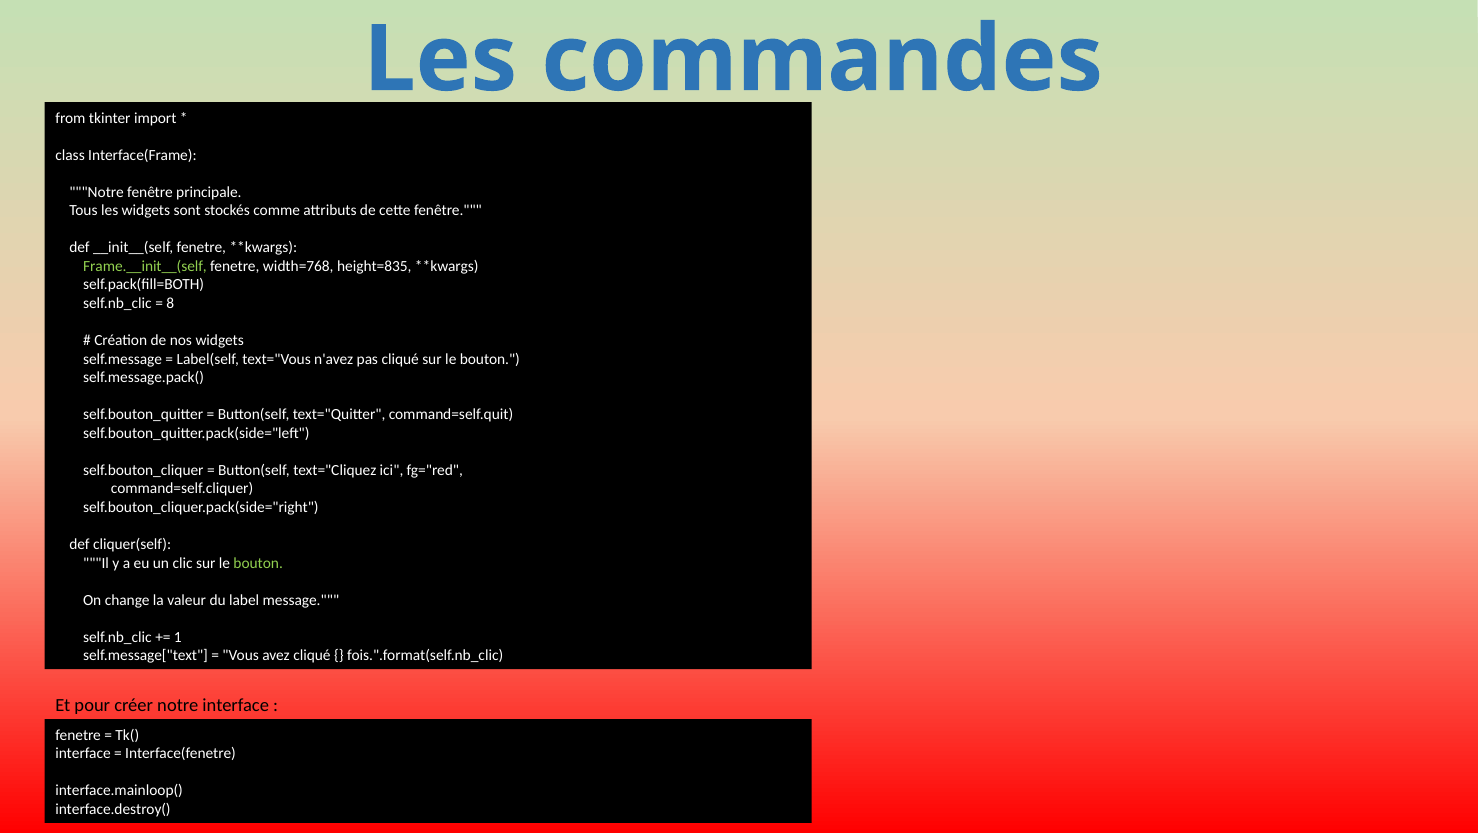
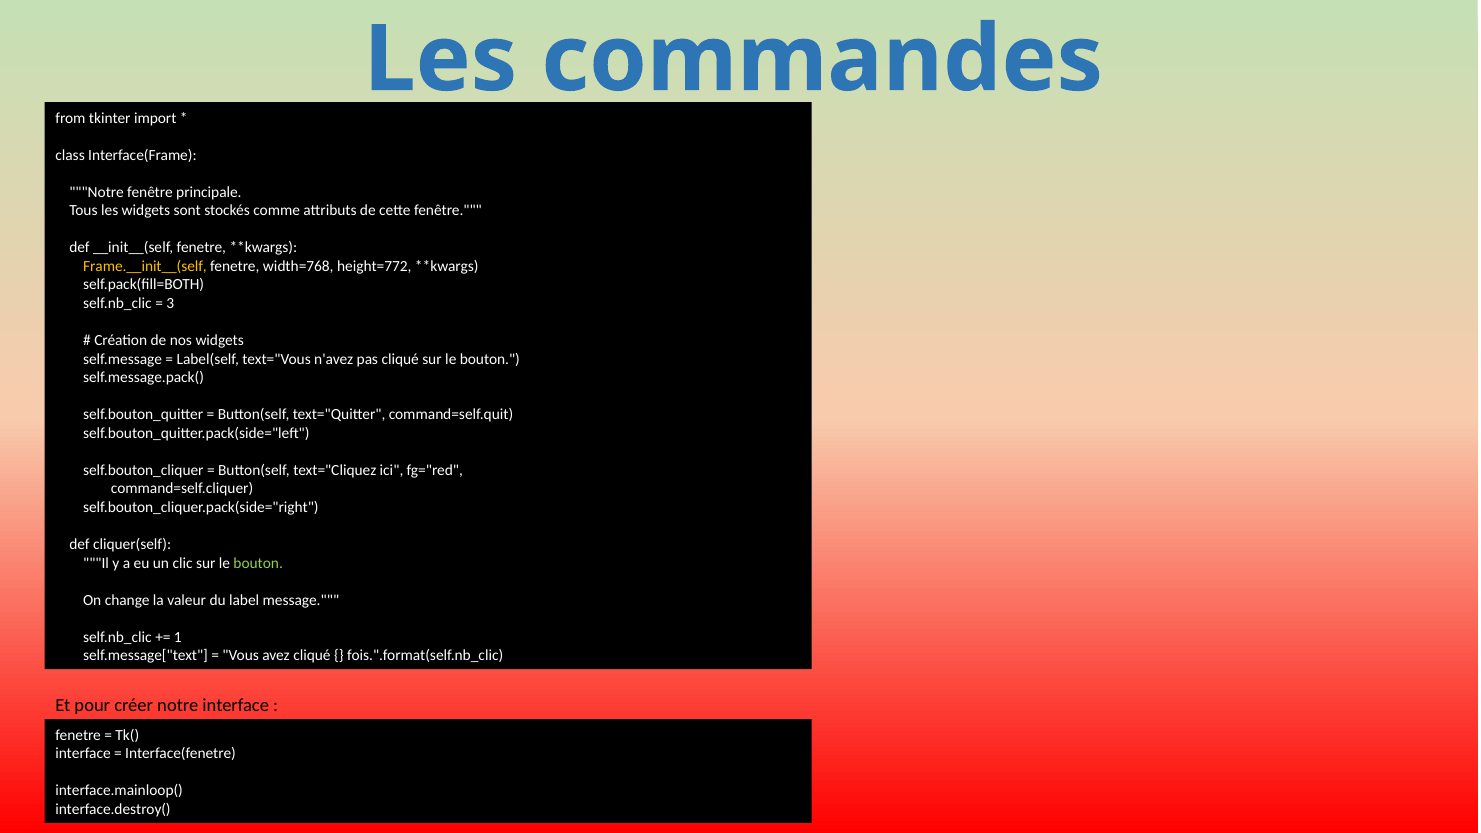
Frame.__init__(self colour: light green -> yellow (145, 266)
height=835: height=835 -> height=772 (374, 266)
8: 8 -> 3 (170, 303)
